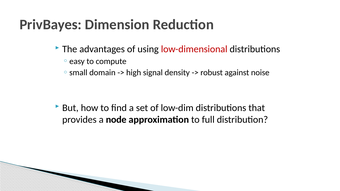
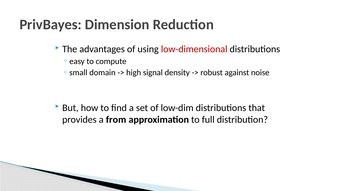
node: node -> from (116, 120)
